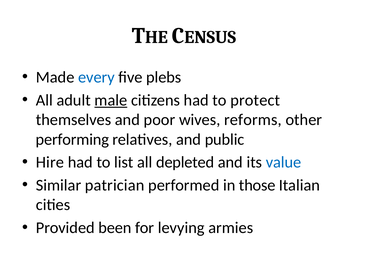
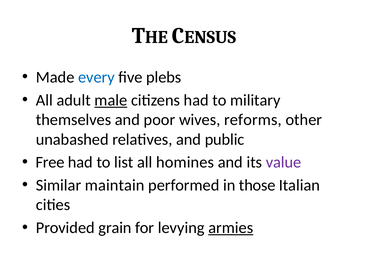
protect: protect -> military (255, 100)
performing: performing -> unabashed (72, 139)
Hire: Hire -> Free (50, 162)
depleted: depleted -> homines (185, 162)
value colour: blue -> purple (284, 162)
patrician: patrician -> maintain (115, 185)
been: been -> grain (115, 228)
armies underline: none -> present (231, 228)
